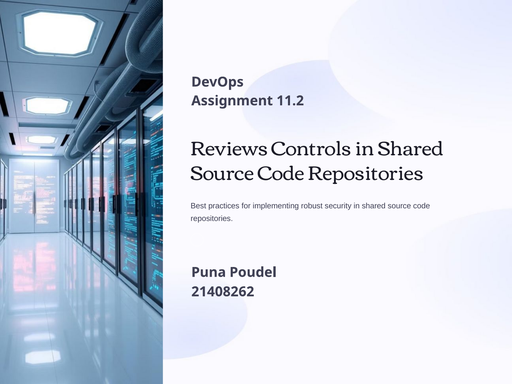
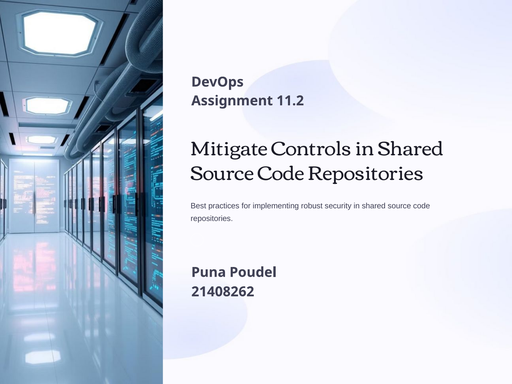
Reviews: Reviews -> Mitigate (229, 149)
